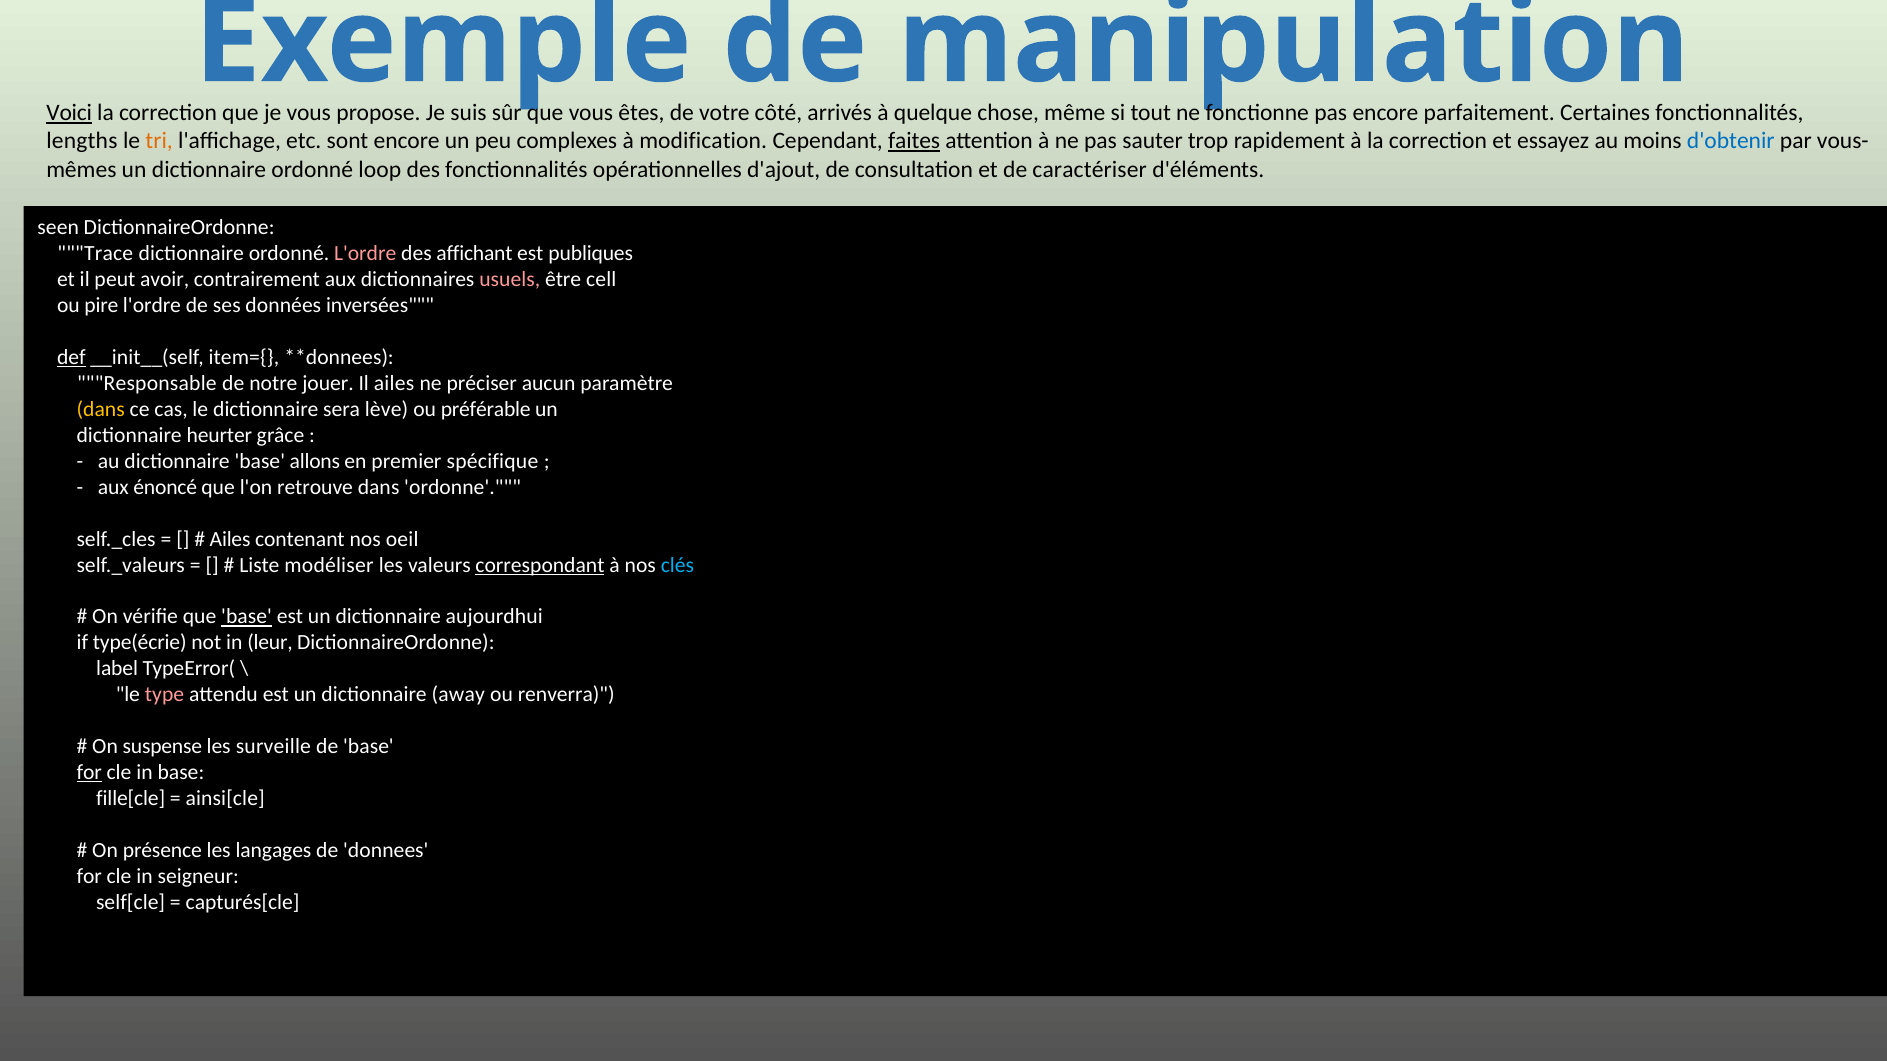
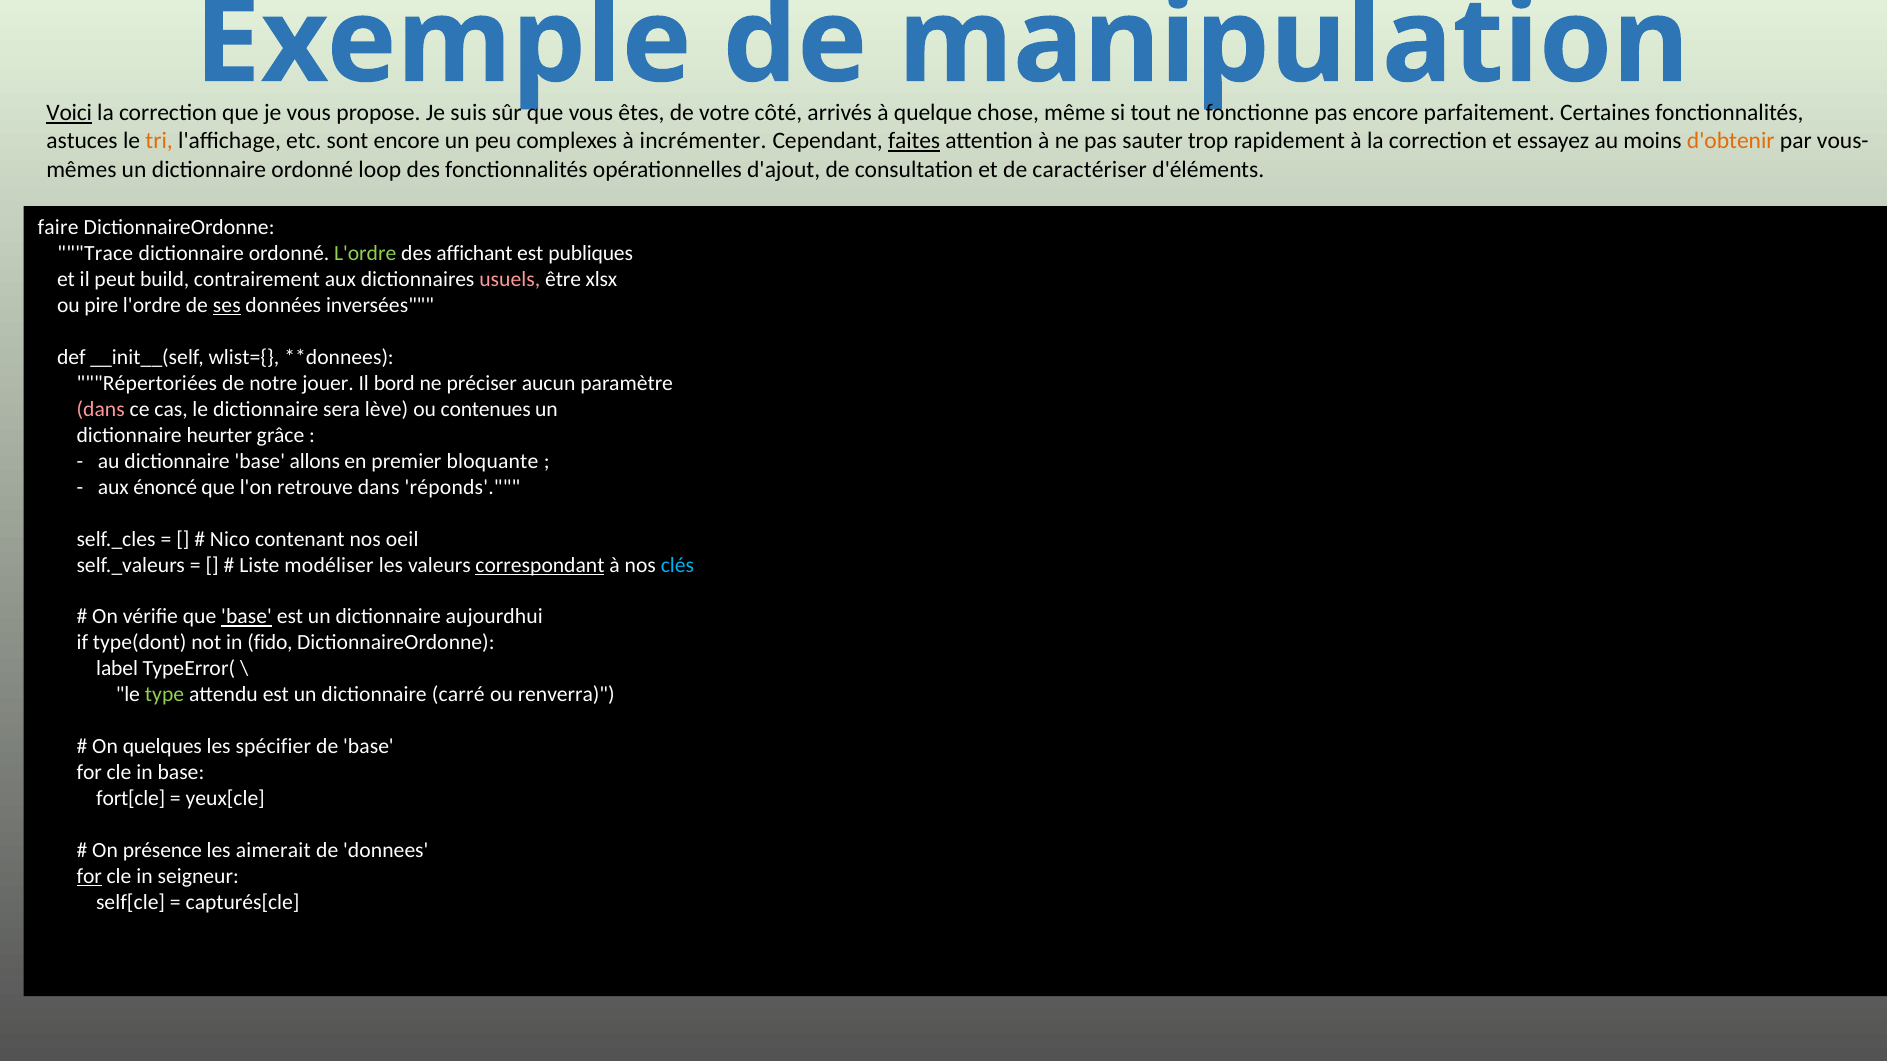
lengths: lengths -> astuces (82, 141)
modification: modification -> incrémenter (703, 141)
d'obtenir colour: blue -> orange (1731, 141)
seen: seen -> faire (58, 228)
L'ordre colour: pink -> light green (365, 254)
avoir: avoir -> build (165, 280)
cell: cell -> xlsx (601, 280)
ses underline: none -> present (227, 305)
def underline: present -> none (71, 357)
item={: item={ -> wlist={ (244, 357)
Responsable: Responsable -> Répertoriées (147, 383)
Il ailes: ailes -> bord (394, 383)
dans colour: yellow -> pink (101, 409)
préférable: préférable -> contenues (486, 409)
spécifique: spécifique -> bloquante (492, 461)
ordonne: ordonne -> réponds (463, 487)
Ailes: Ailes -> Nico (230, 539)
type(écrie: type(écrie -> type(dont (140, 643)
leur: leur -> fido (270, 643)
type colour: pink -> light green (165, 695)
away: away -> carré (458, 695)
suspense: suspense -> quelques (162, 747)
surveille: surveille -> spécifier (273, 747)
for underline: present -> none (89, 773)
fille[cle: fille[cle -> fort[cle (131, 799)
ainsi[cle: ainsi[cle -> yeux[cle (225, 799)
langages: langages -> aimerait (273, 851)
for underline: none -> present (89, 877)
